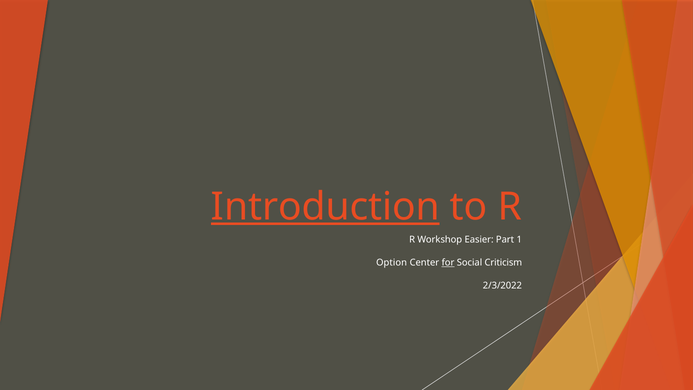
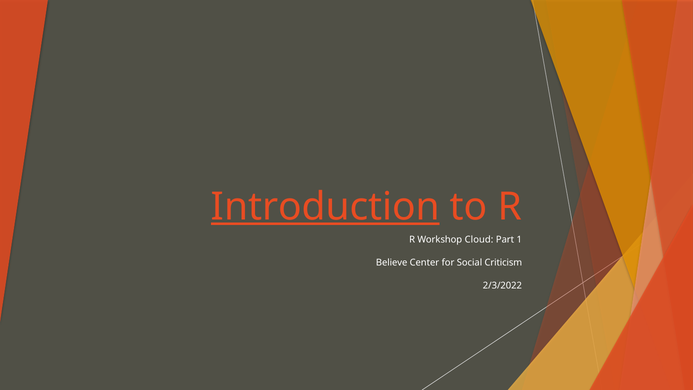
Easier: Easier -> Cloud (479, 239)
Option: Option -> Believe (392, 262)
for underline: present -> none (448, 262)
